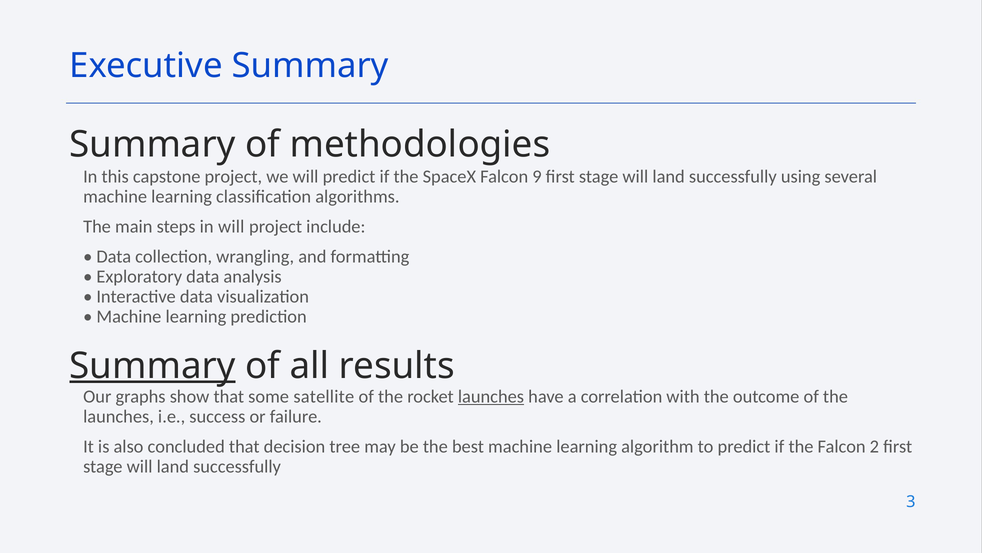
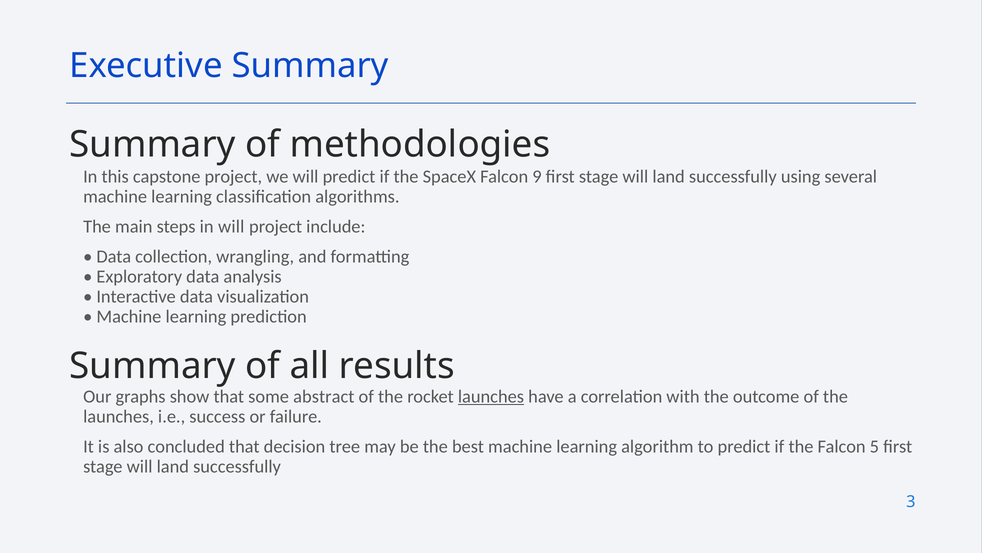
Summary underline: present -> none (152, 366)
satellite: satellite -> abstract (324, 396)
2: 2 -> 5 (874, 446)
